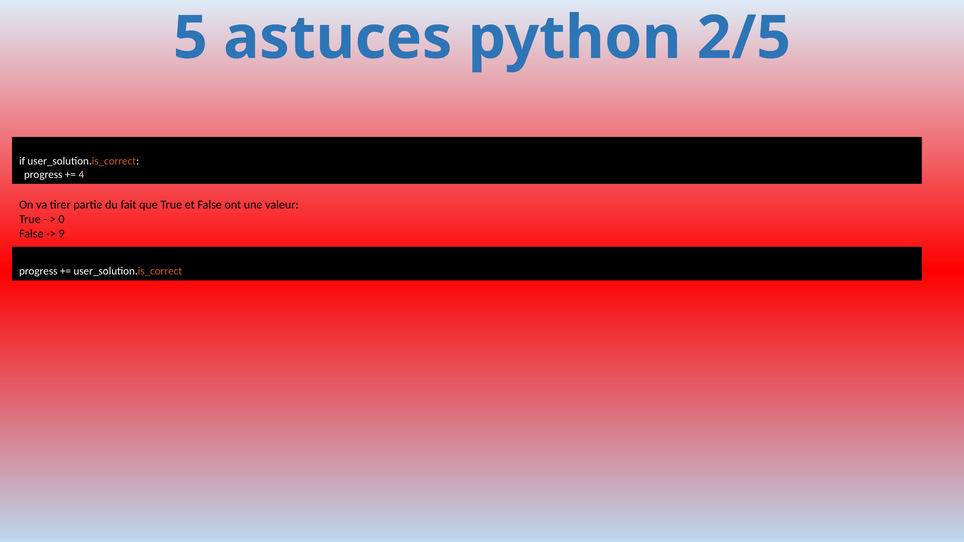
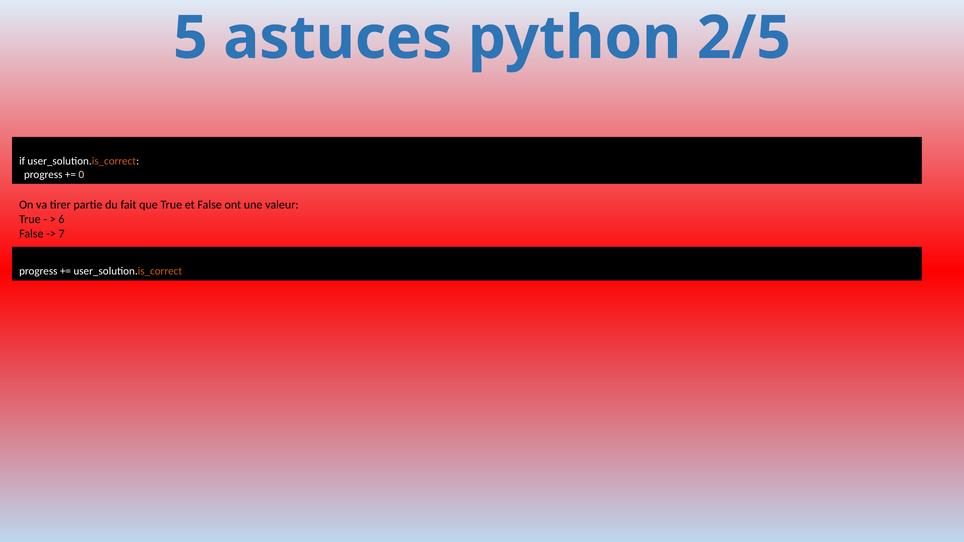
4: 4 -> 0 (81, 175)
0: 0 -> 6 (62, 219)
9: 9 -> 7 (62, 234)
